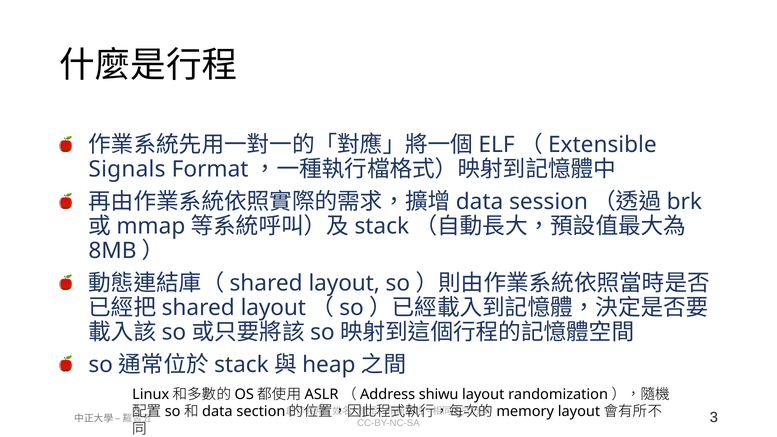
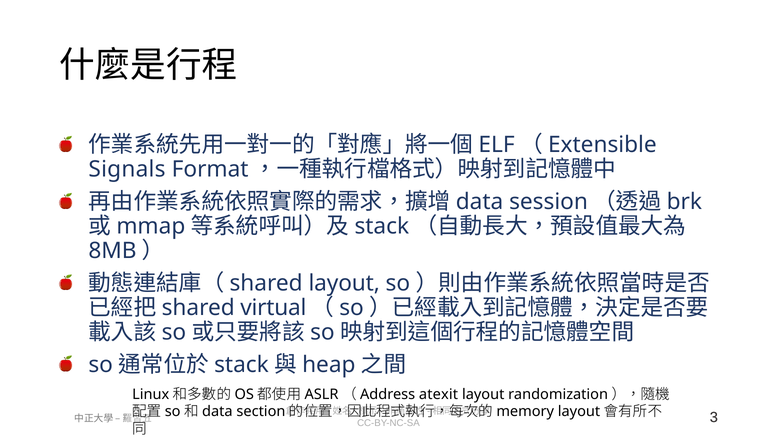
layout: layout -> virtual (273, 308)
shiwu: shiwu -> atexit (439, 394)
